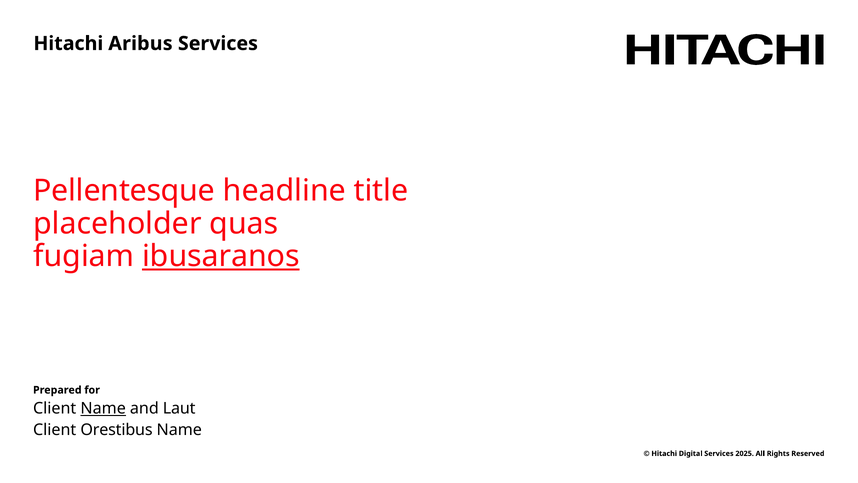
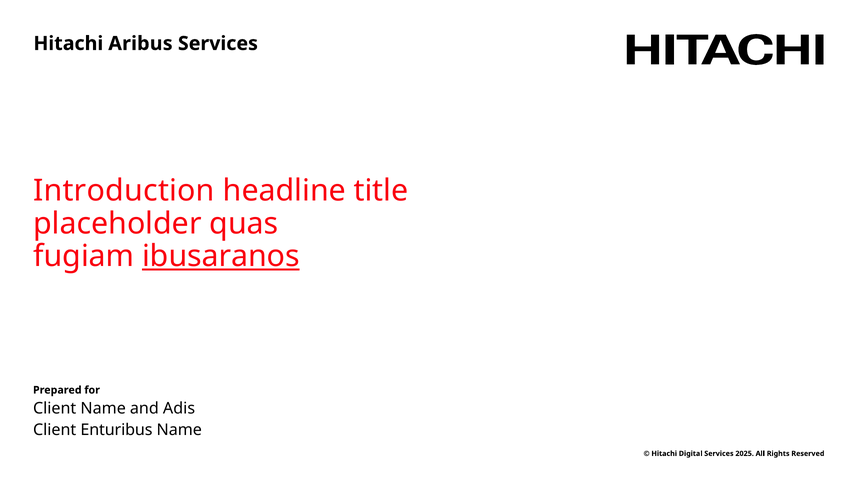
Pellentesque: Pellentesque -> Introduction (124, 191)
Name underline: present -> none (103, 408)
Laut: Laut -> Adis (179, 408)
Orestibus: Orestibus -> Enturibus (116, 429)
